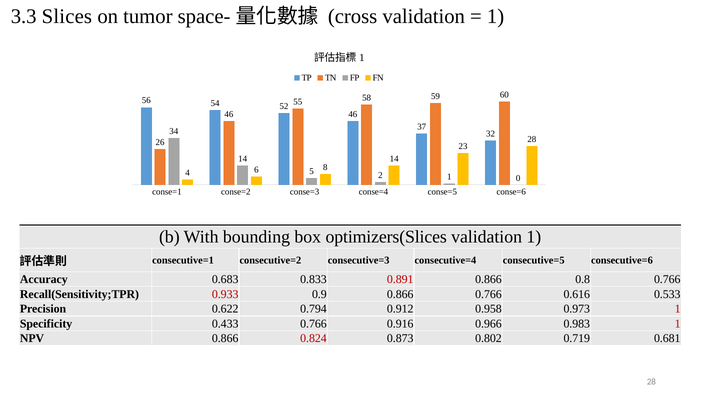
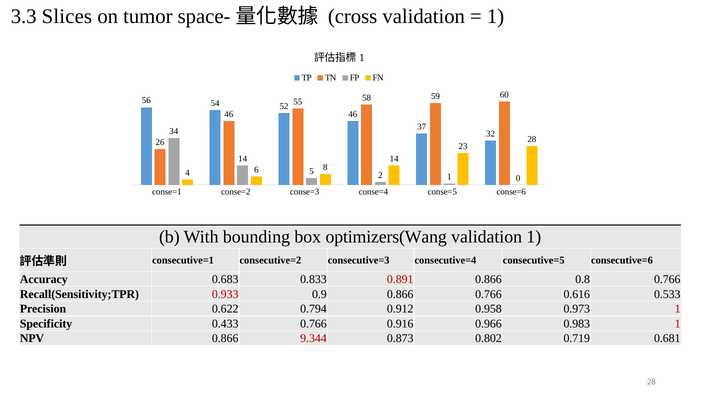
optimizers(Slices: optimizers(Slices -> optimizers(Wang (386, 237)
0.824: 0.824 -> 9.344 (313, 338)
